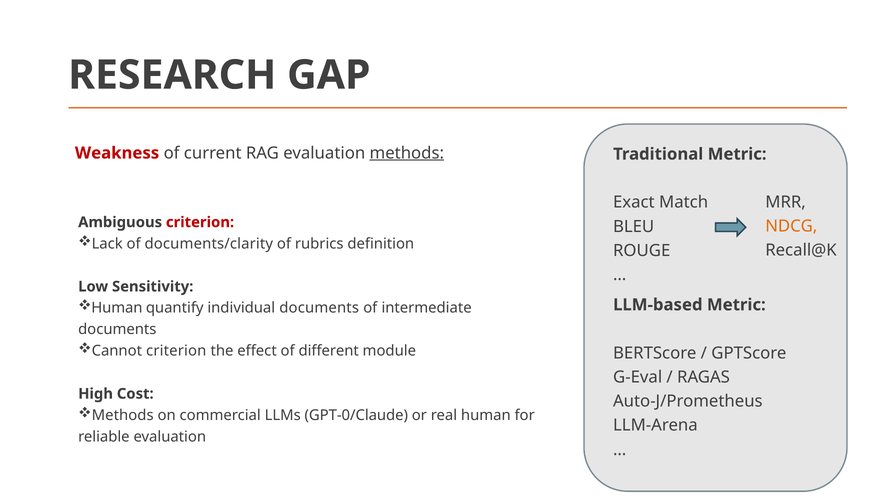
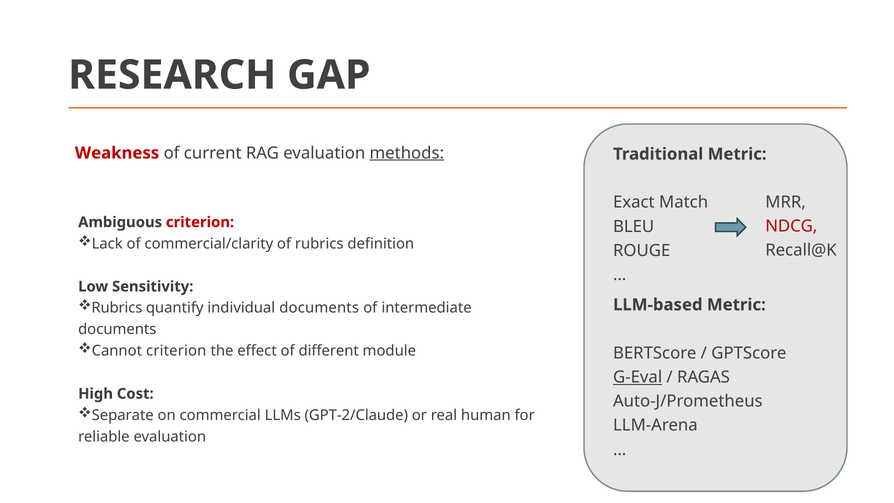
NDCG colour: orange -> red (791, 226)
documents/clarity: documents/clarity -> commercial/clarity (209, 244)
Human: Human -> Rubrics (117, 308)
G-Eval underline: none -> present (638, 377)
Methods: Methods -> Separate (123, 415)
GPT-0/Claude: GPT-0/Claude -> GPT-2/Claude (356, 415)
